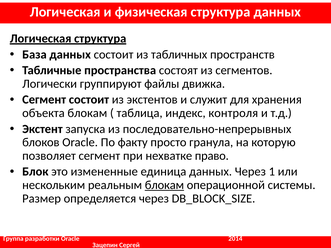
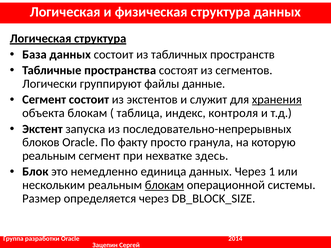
движка: движка -> данные (204, 84)
хранения underline: none -> present (277, 100)
позволяет: позволяет -> реальным (49, 156)
право: право -> здесь (212, 156)
измененные: измененные -> немедленно (104, 172)
